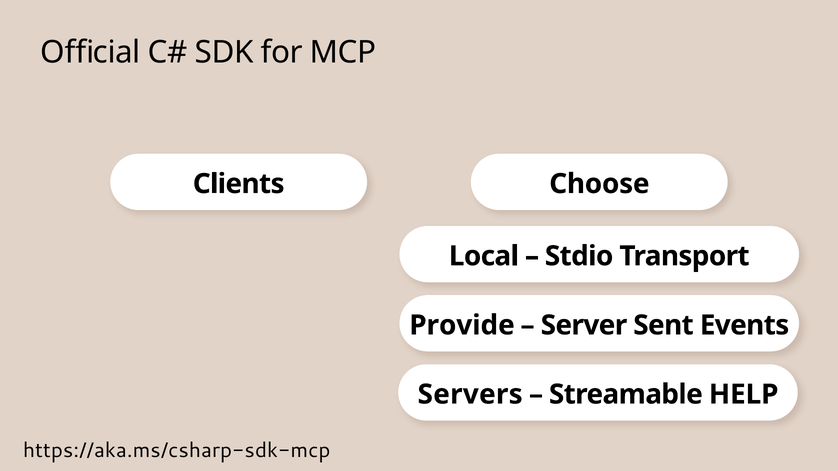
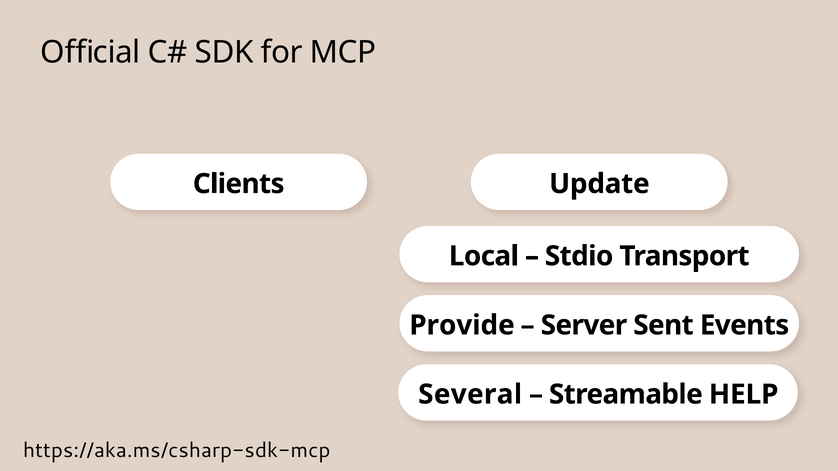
Choose: Choose -> Update (599, 184)
Servers: Servers -> Several (470, 395)
